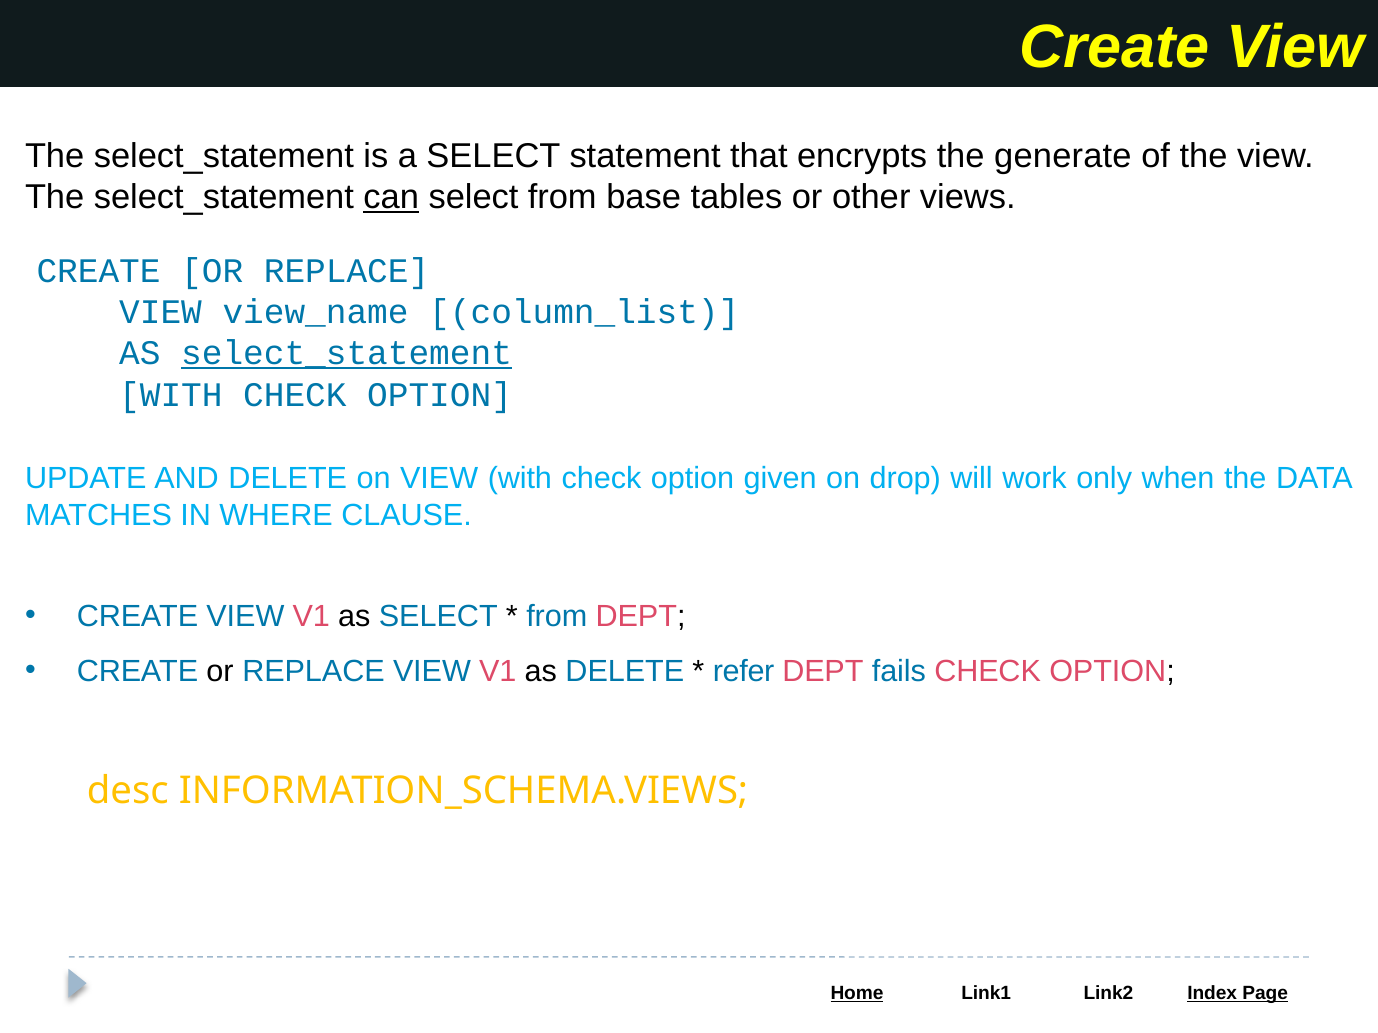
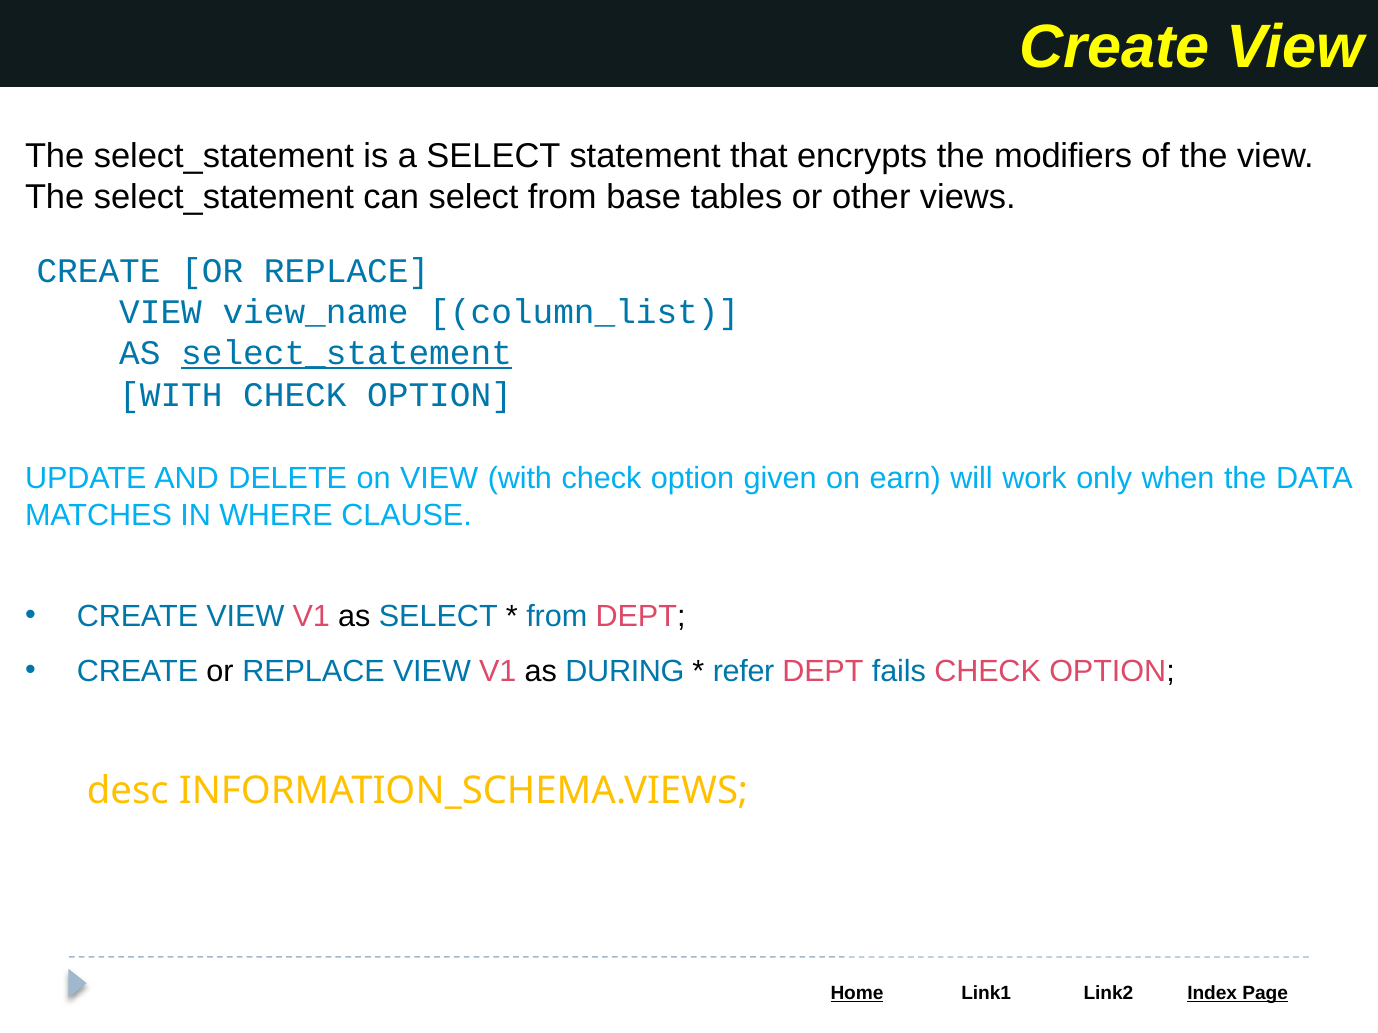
generate: generate -> modifiers (1063, 156)
can underline: present -> none (391, 197)
drop: drop -> earn (905, 479)
as DELETE: DELETE -> DURING (625, 671)
